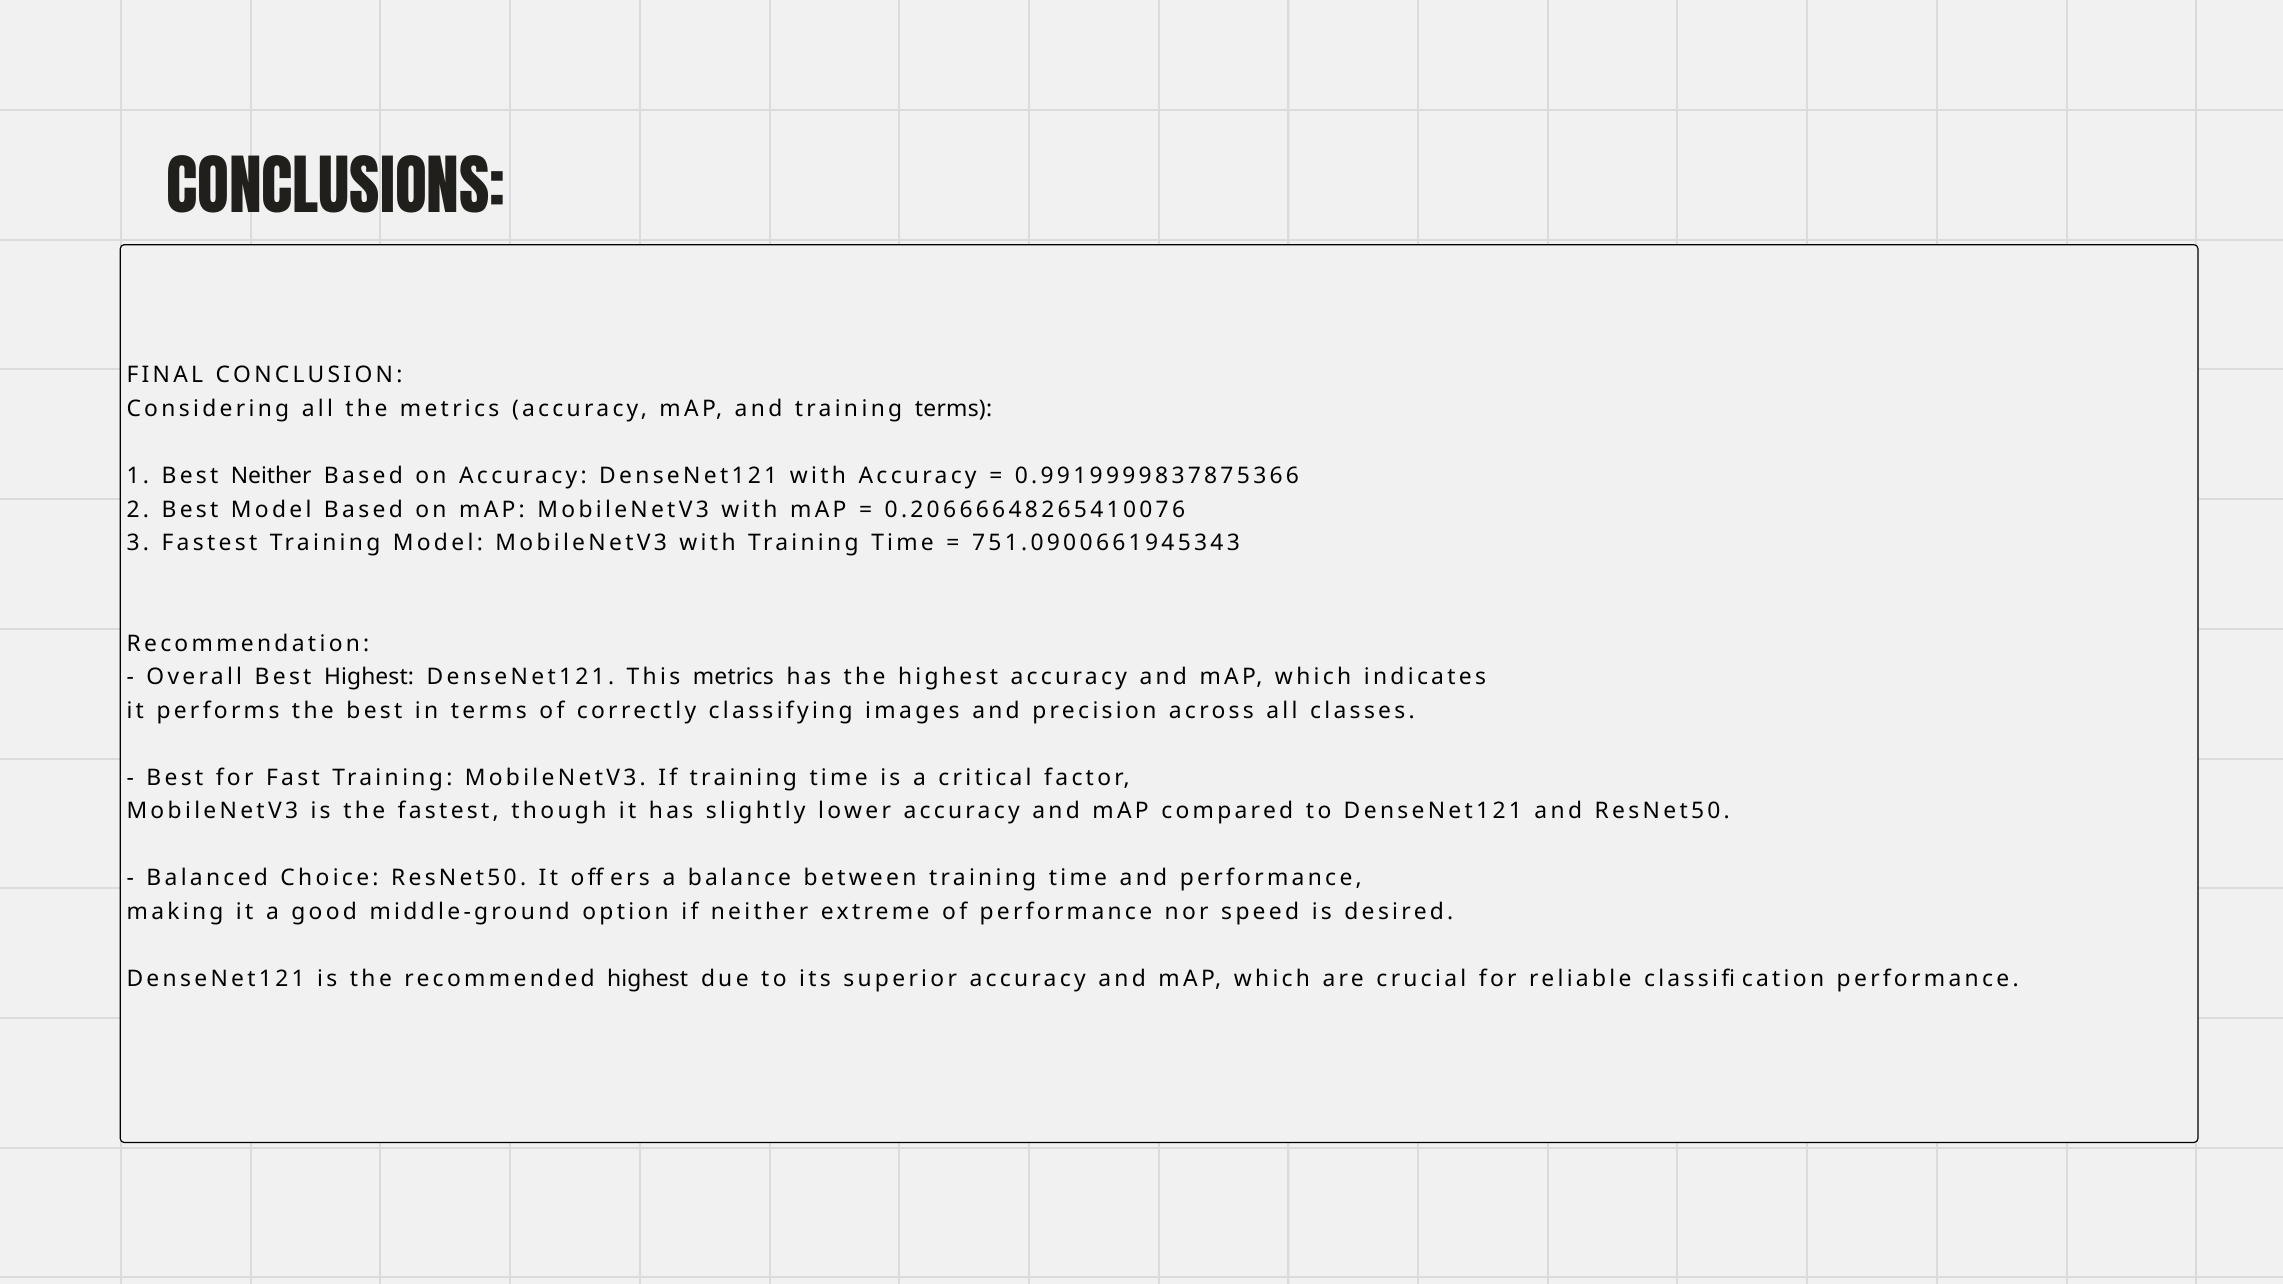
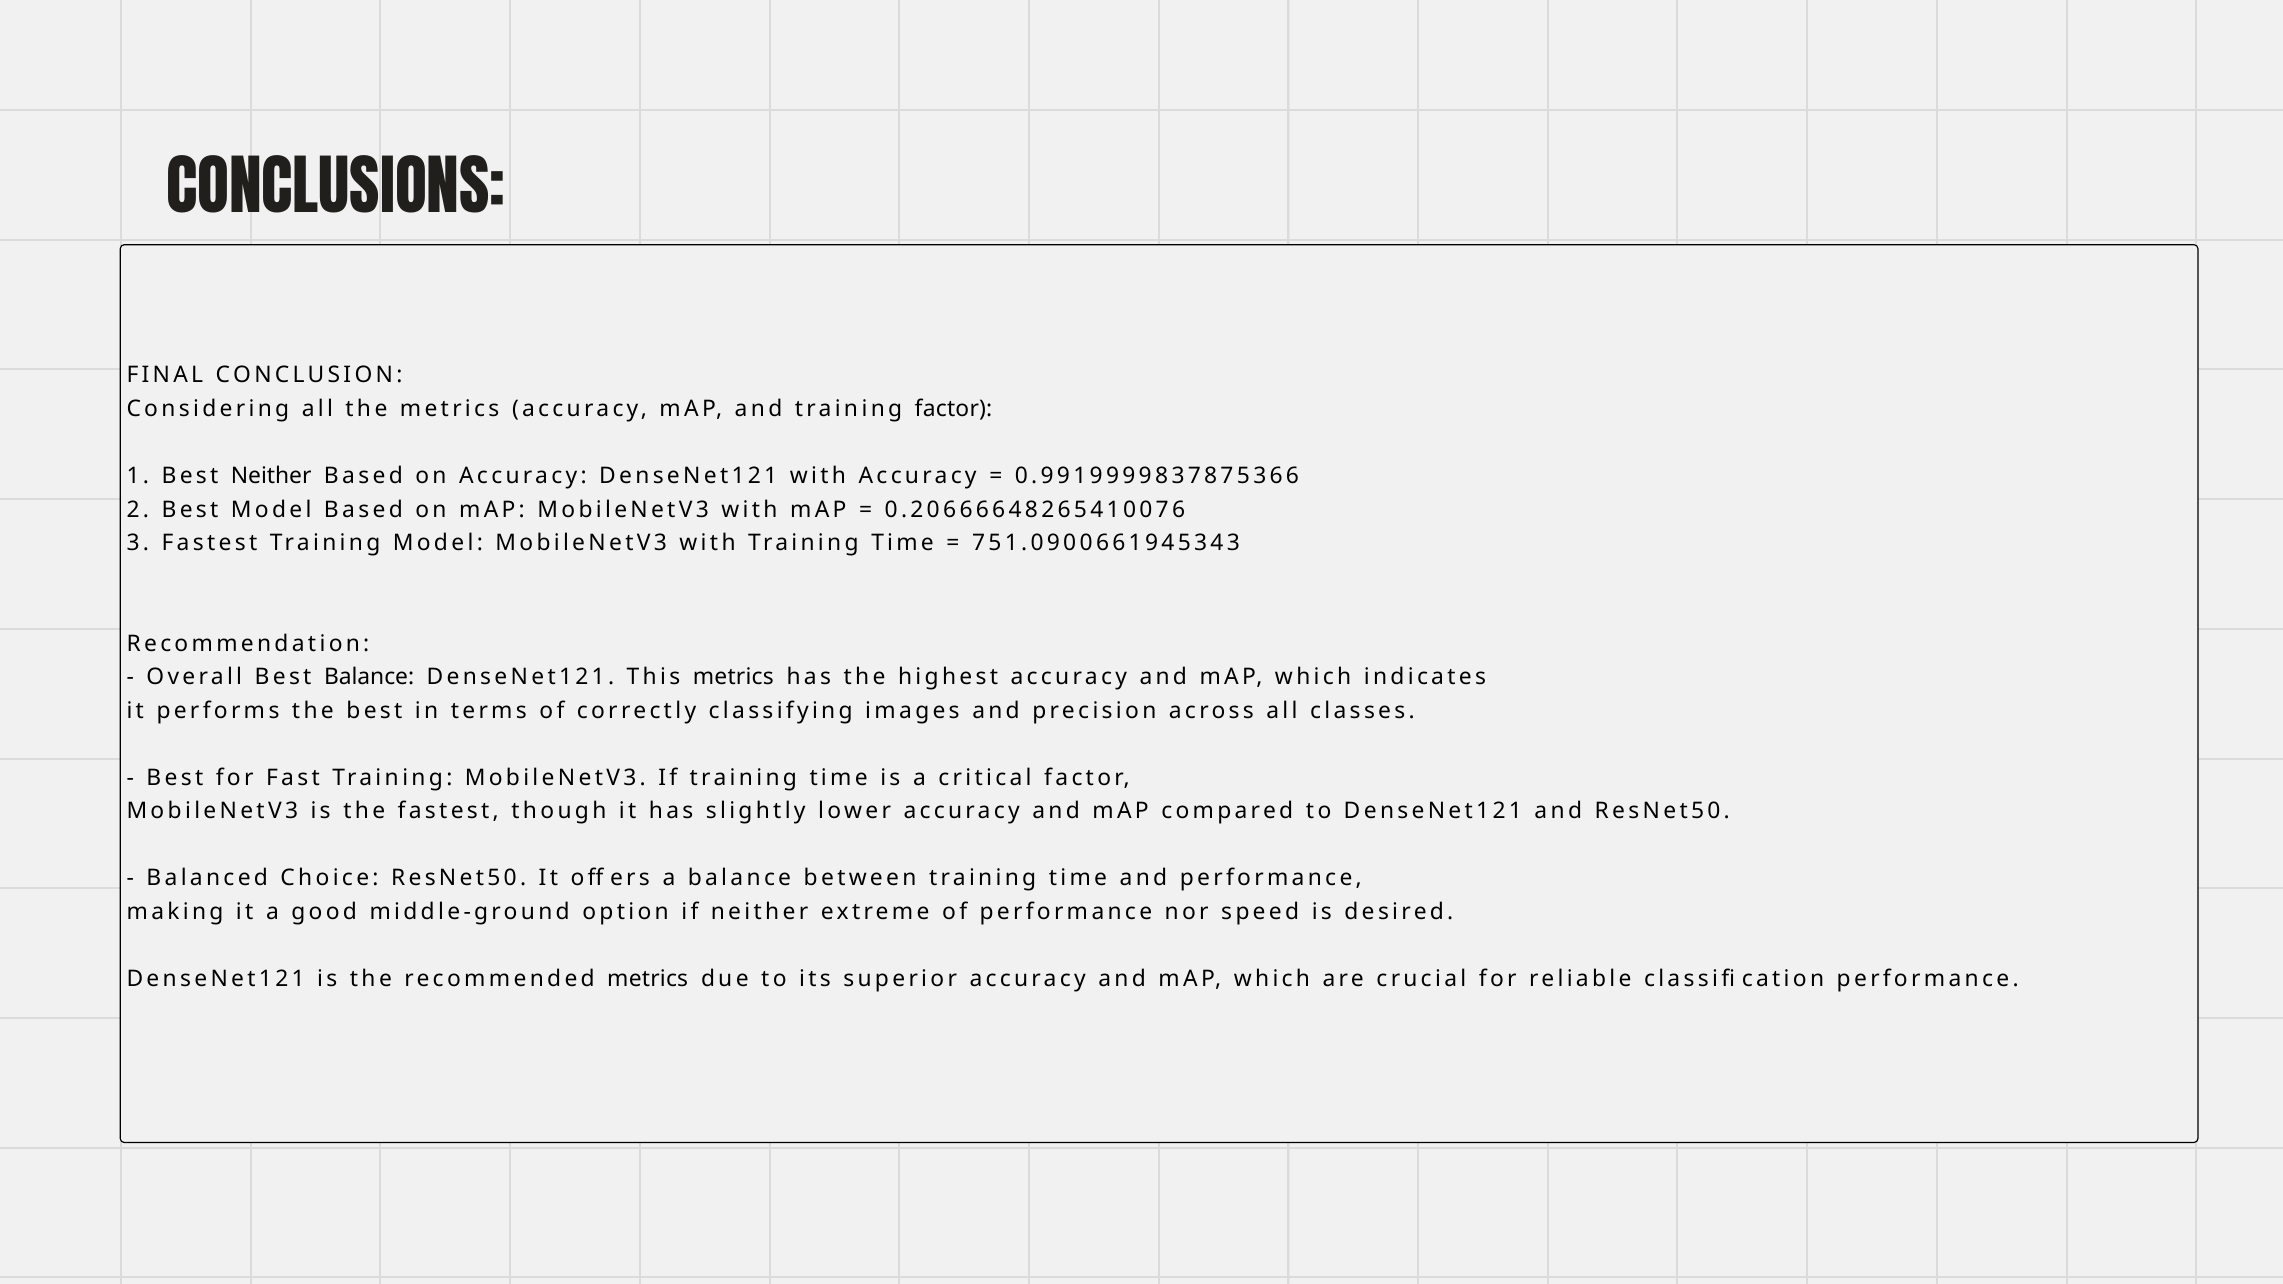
training terms: terms -> factor (954, 409)
Best Highest: Highest -> Balance (369, 677)
recommended highest: highest -> metrics (648, 979)
